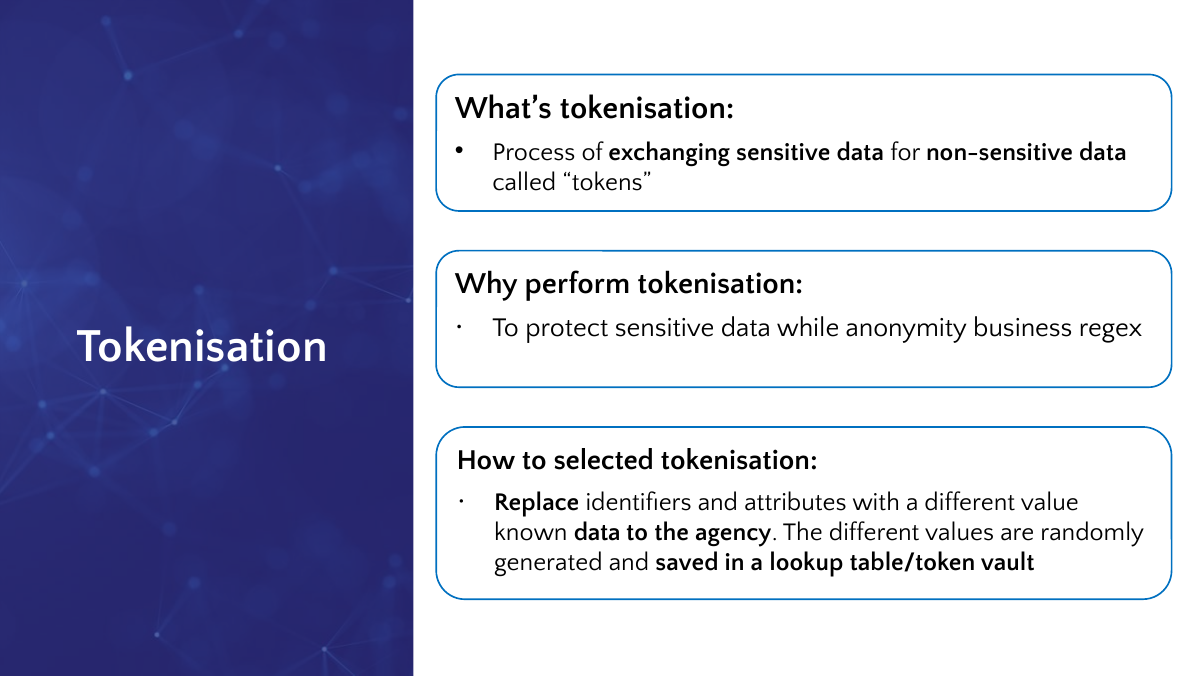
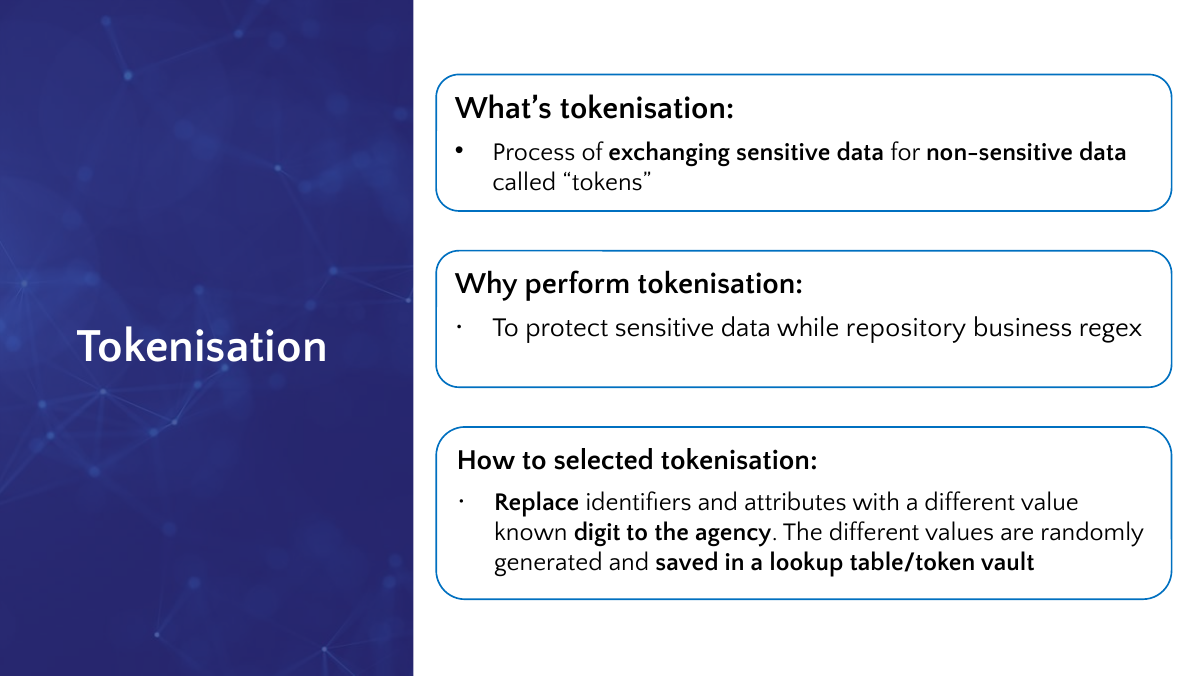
anonymity: anonymity -> repository (906, 327)
known data: data -> digit (597, 532)
